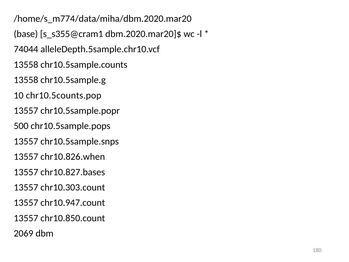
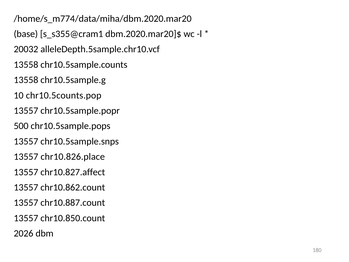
74044: 74044 -> 20032 (26, 49)
chr10.826.when: chr10.826.when -> chr10.826.place (73, 157)
chr10.827.bases: chr10.827.bases -> chr10.827.affect (73, 172)
chr10.303.count: chr10.303.count -> chr10.862.count (73, 187)
chr10.947.count: chr10.947.count -> chr10.887.count (73, 203)
2069: 2069 -> 2026 (24, 233)
